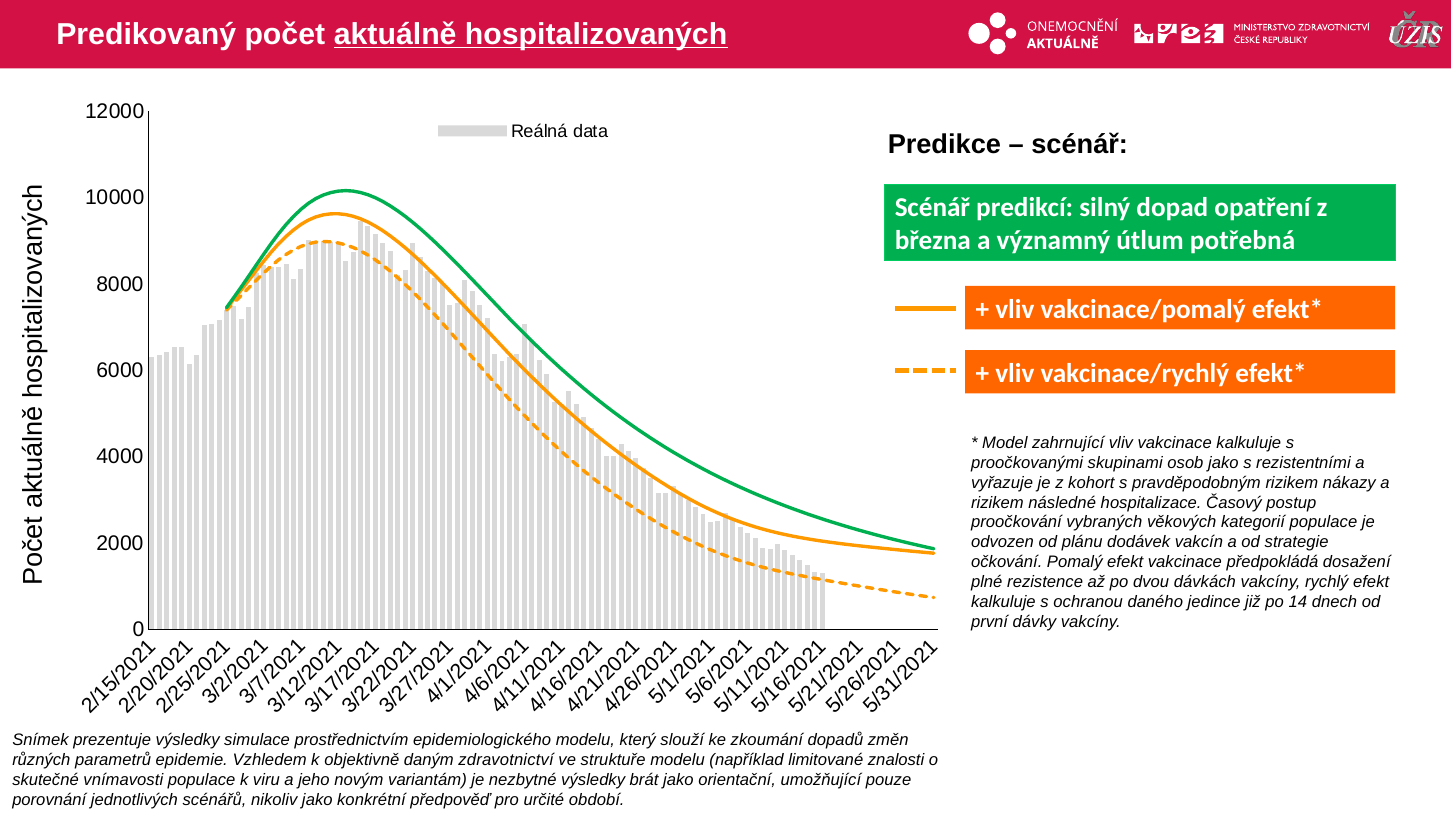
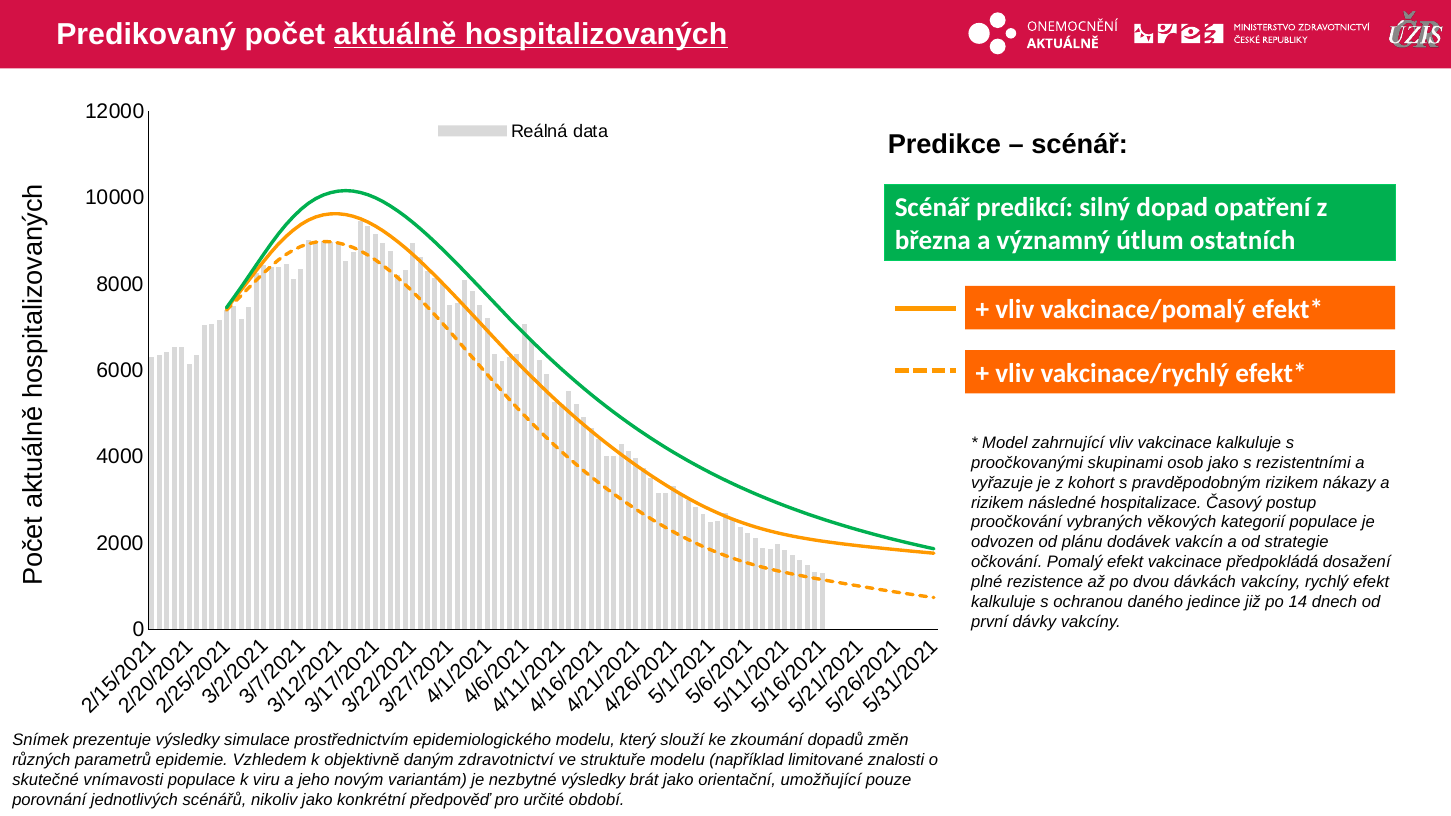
potřebná: potřebná -> ostatních (1243, 240)
